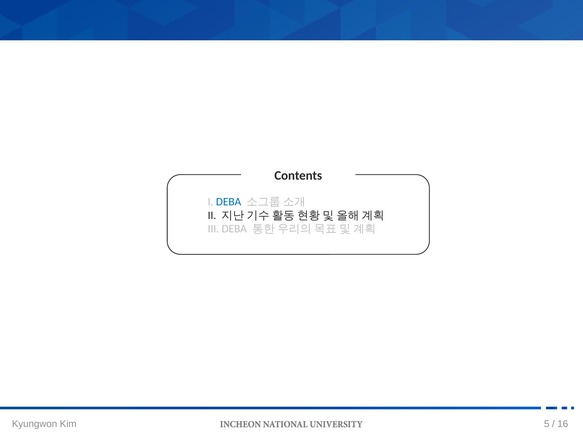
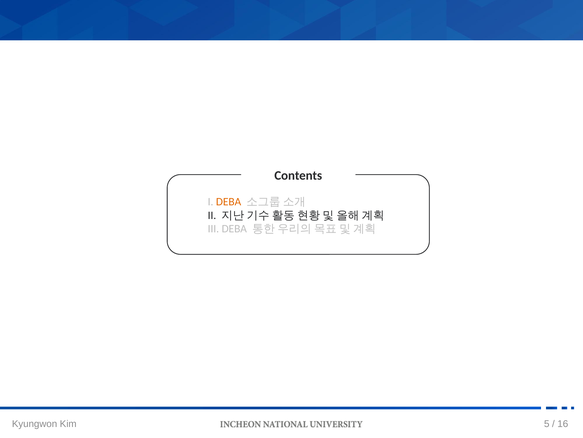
DEBA colour: blue -> orange (229, 201)
